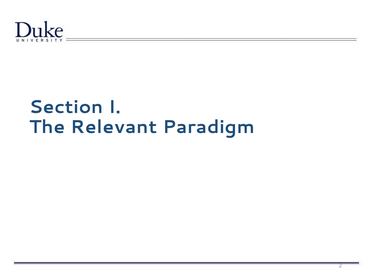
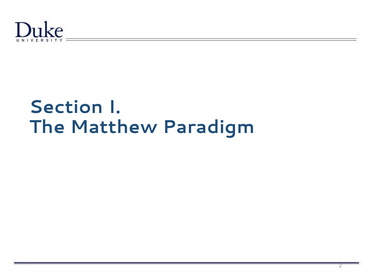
Relevant: Relevant -> Matthew (114, 127)
